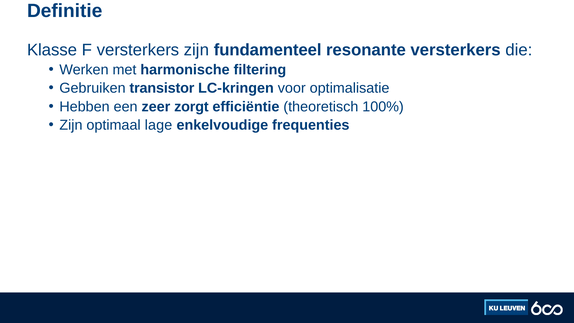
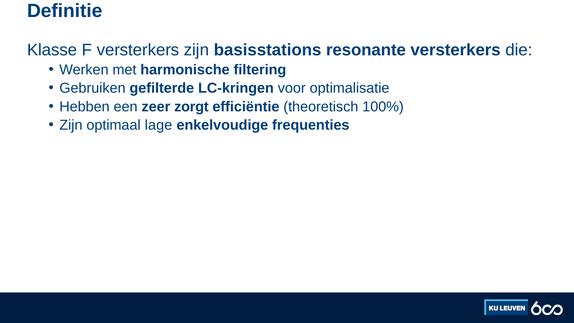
fundamenteel: fundamenteel -> basisstations (268, 50)
transistor: transistor -> gefilterde (162, 88)
